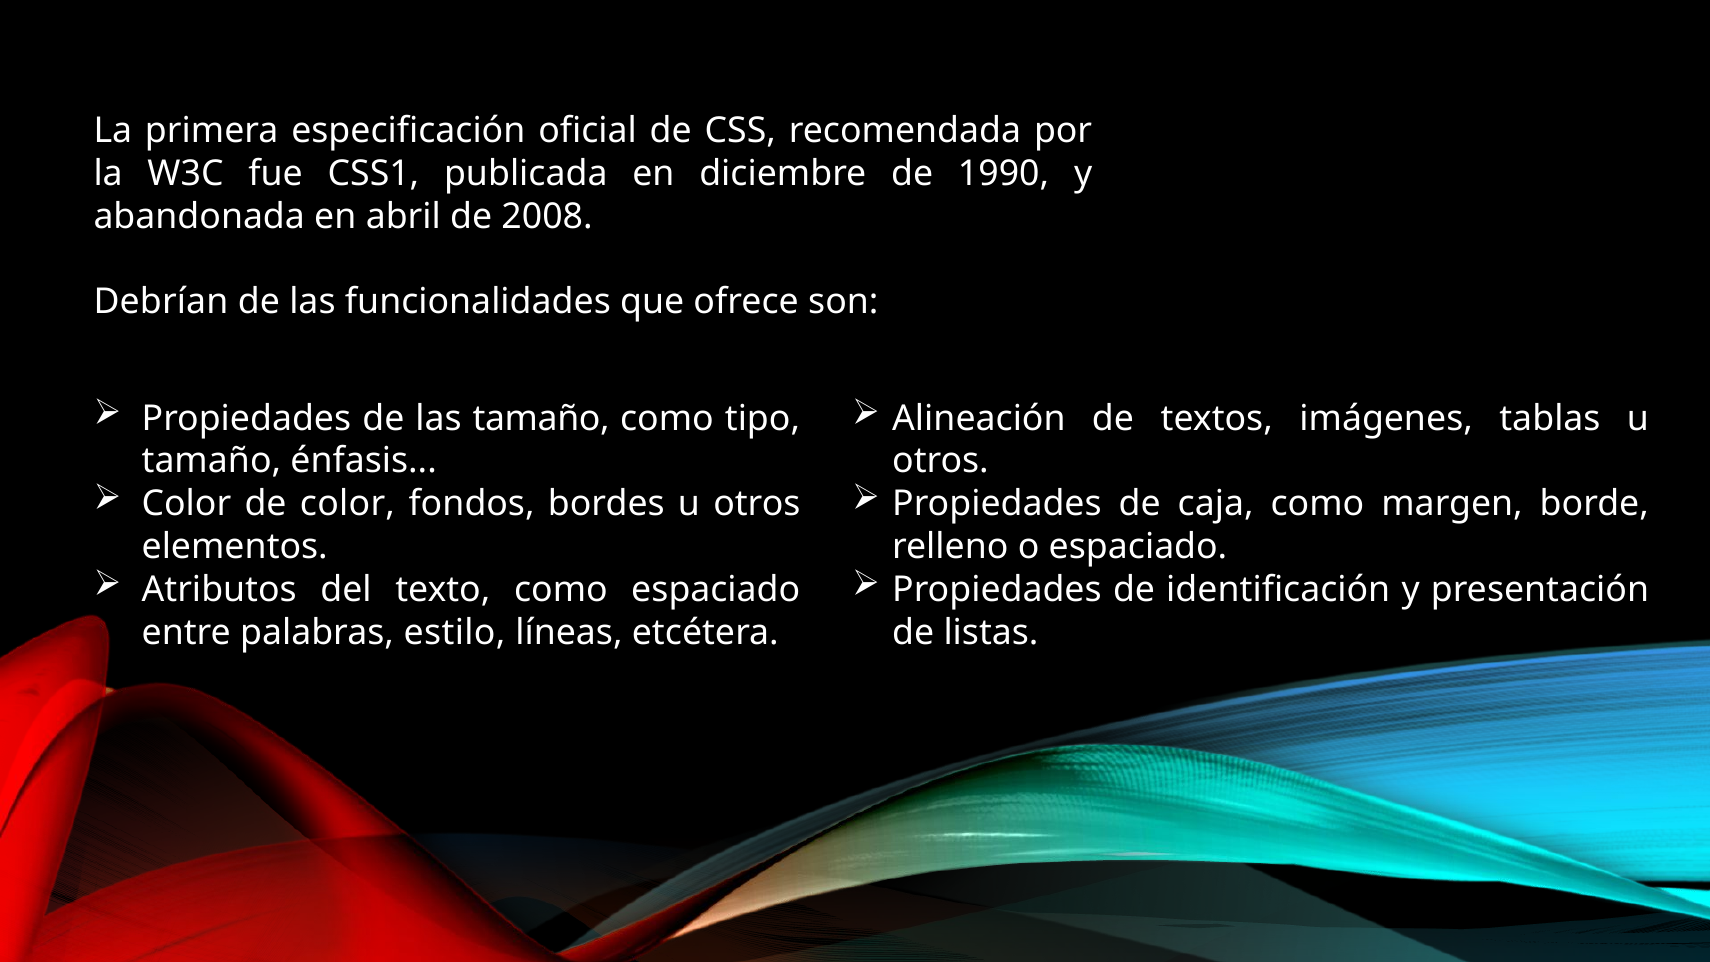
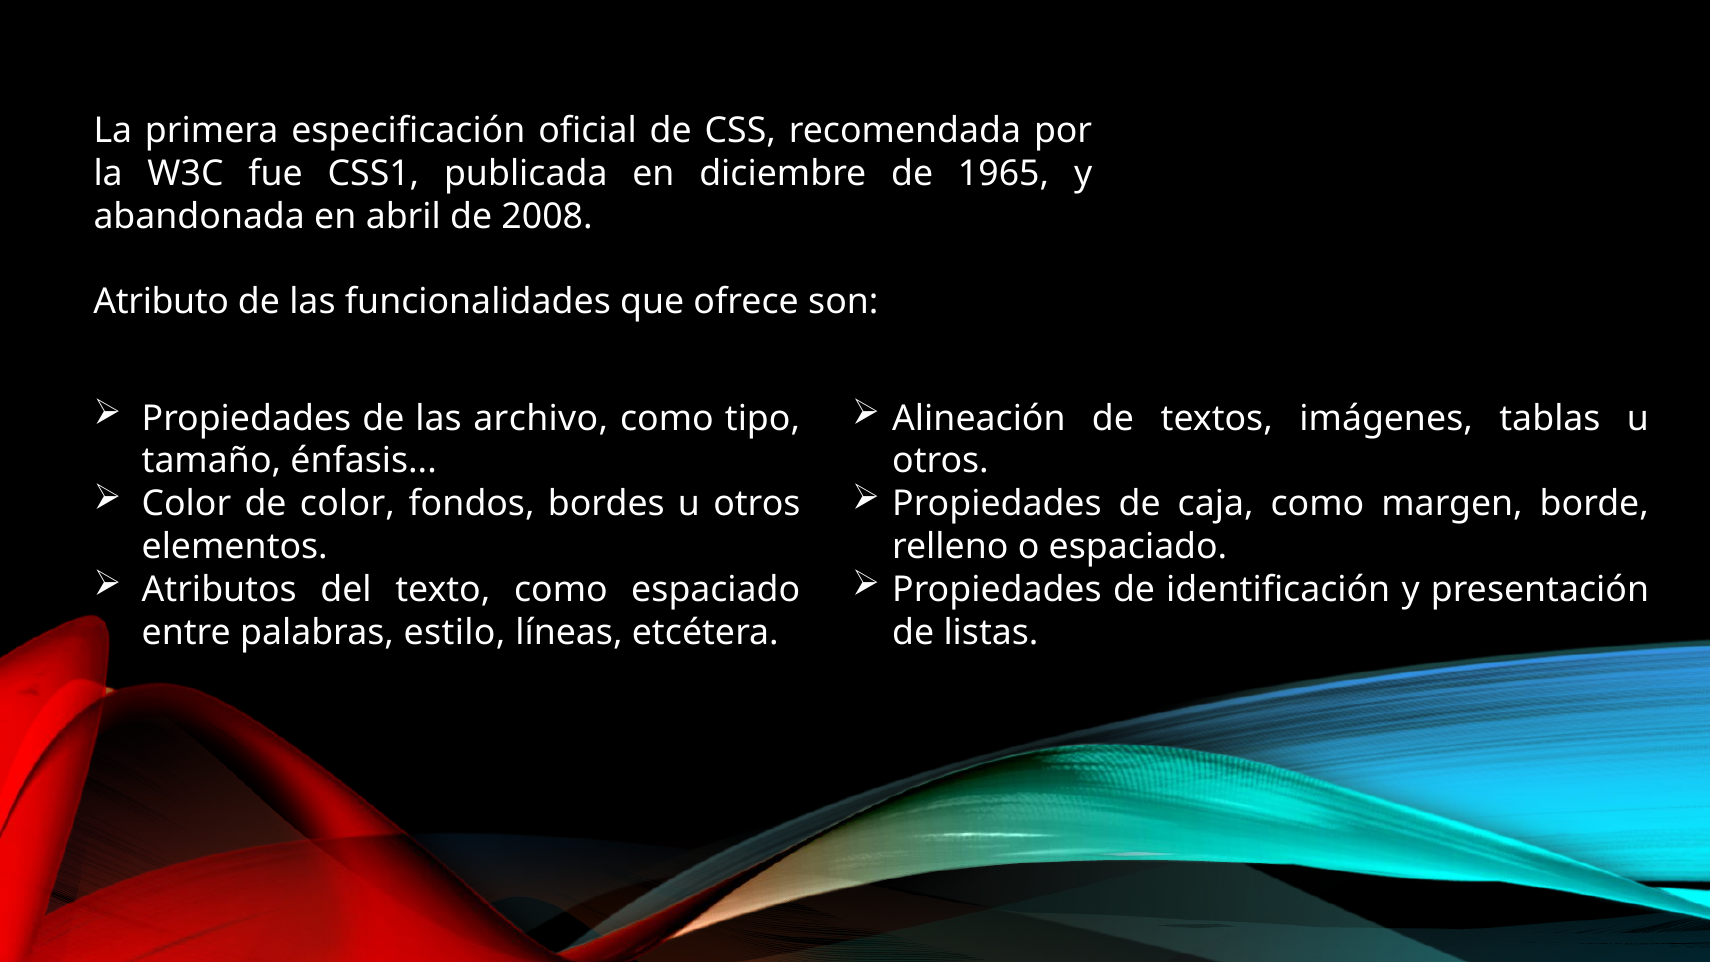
1990: 1990 -> 1965 (1004, 174)
Debrían: Debrían -> Atributo (161, 302)
las tamaño: tamaño -> archivo (541, 418)
